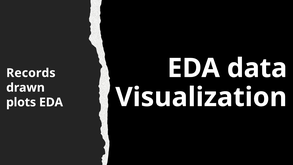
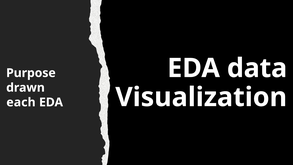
Records: Records -> Purpose (31, 73)
plots: plots -> each (21, 102)
